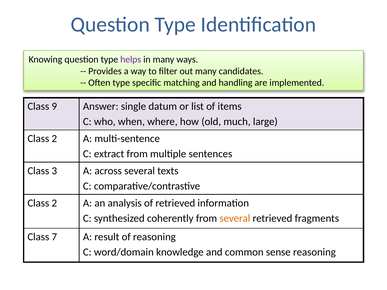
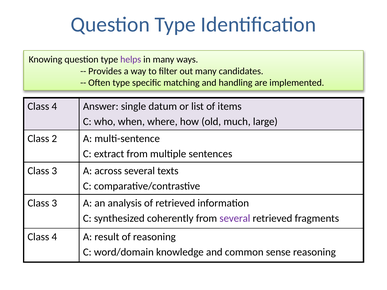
9: 9 -> 4 (54, 106)
2: 2 -> 3 (54, 203)
several colour: orange -> purple (235, 218)
7: 7 -> 4 (54, 237)
